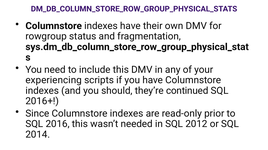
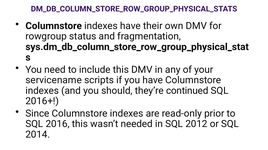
experiencing: experiencing -> servicename (54, 81)
